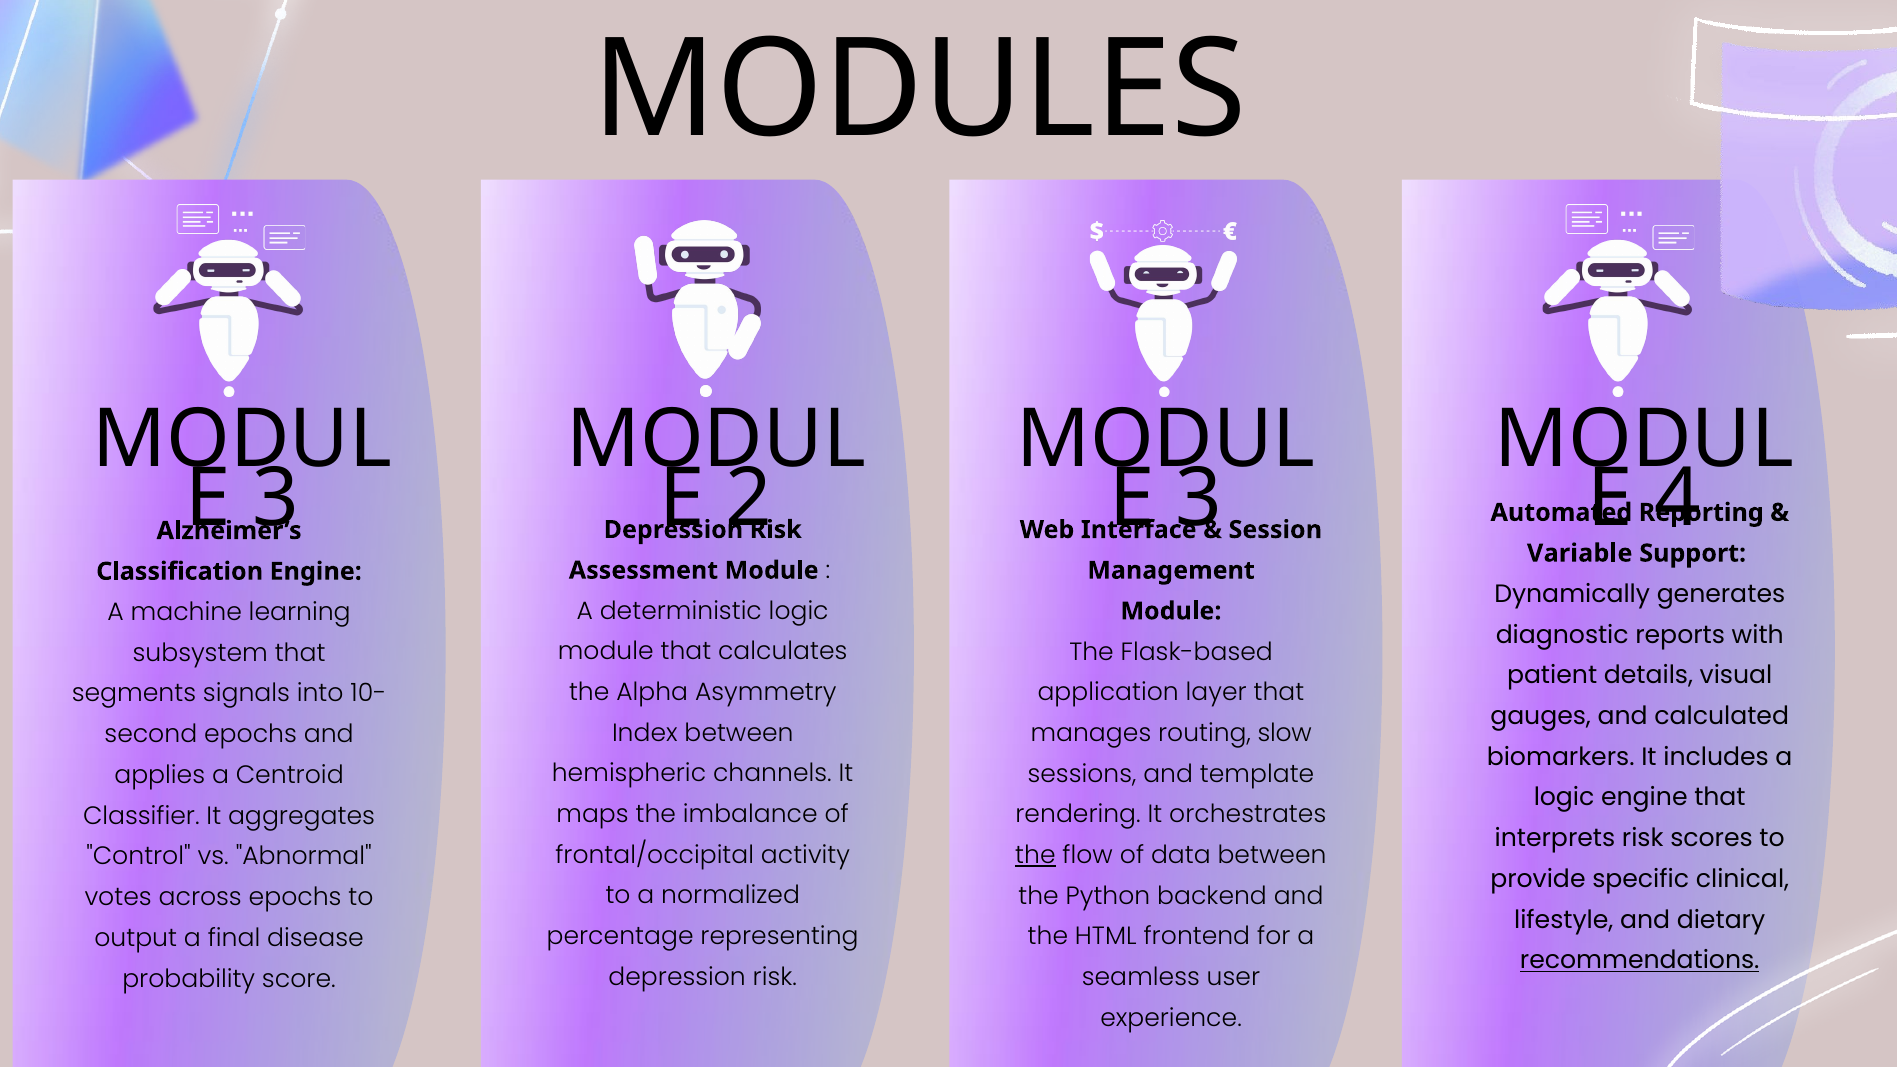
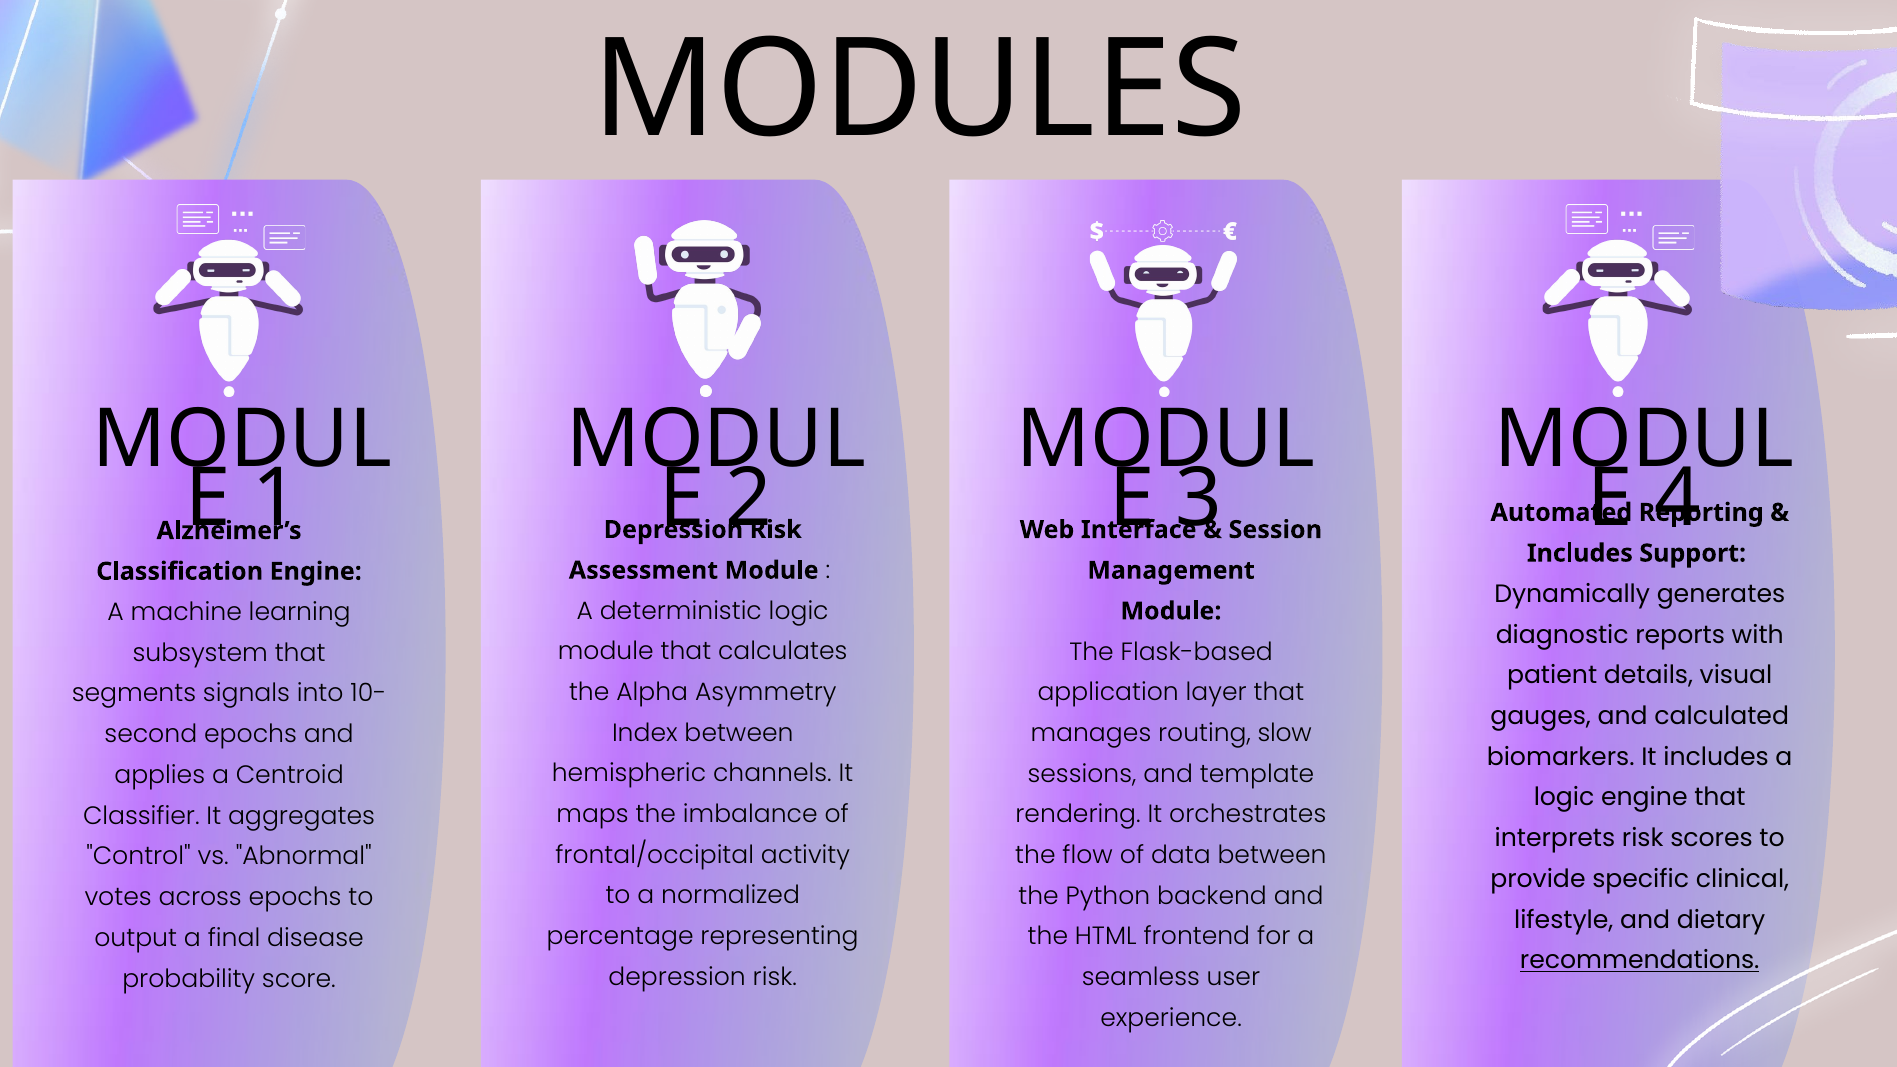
3: 3 -> 1 (275, 499)
Variable: Variable -> Includes (1580, 553)
the underline: present -> none (1035, 855)
